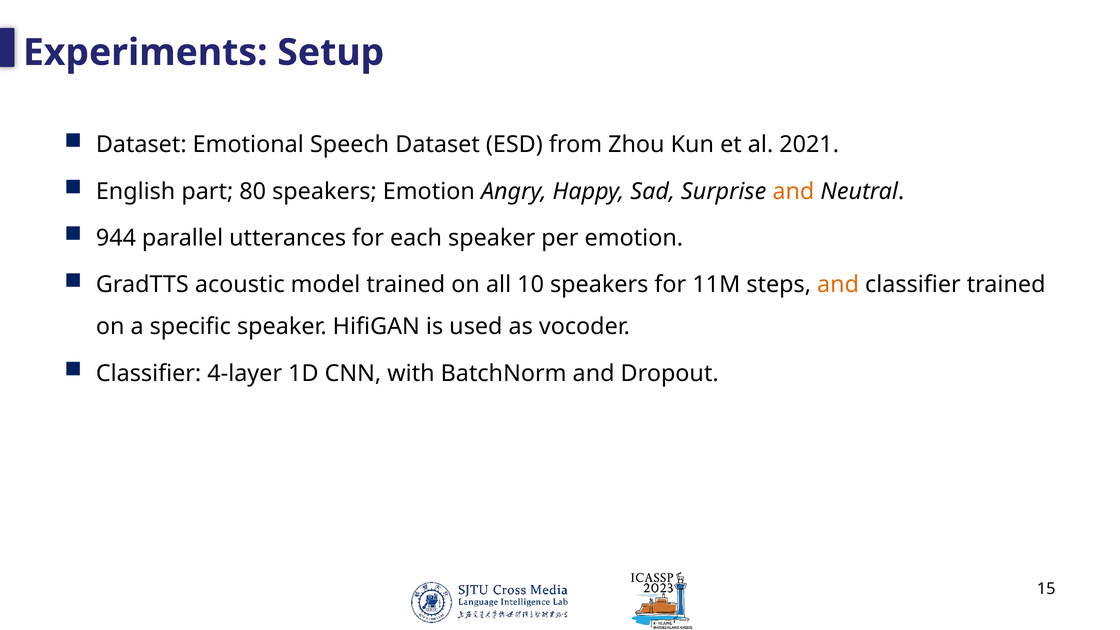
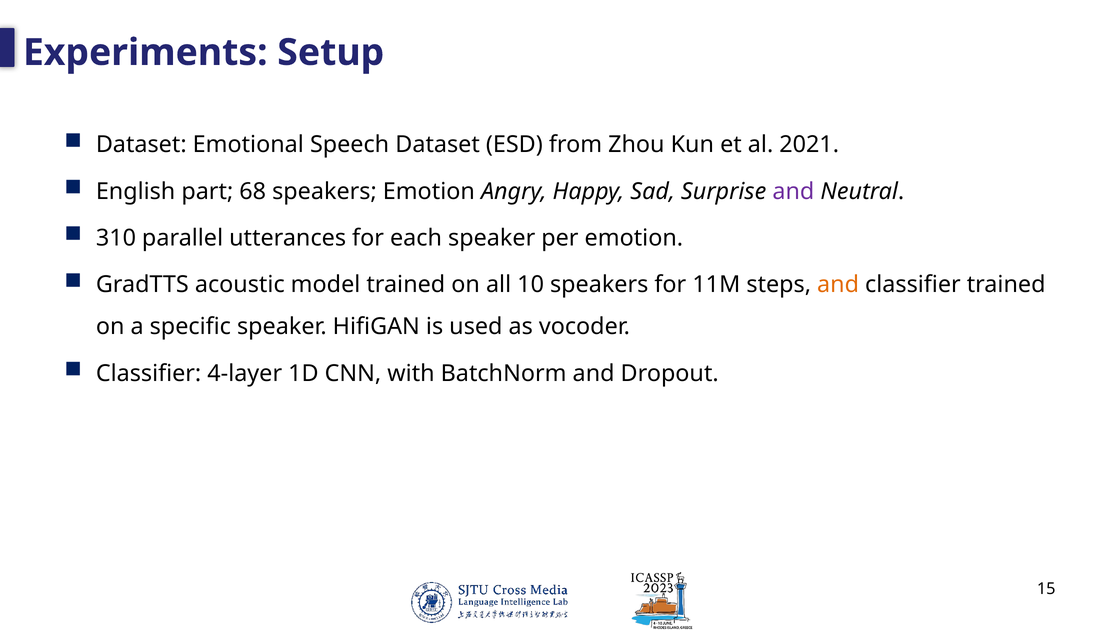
80: 80 -> 68 (253, 191)
and colour: orange -> purple (793, 191)
944: 944 -> 310 (116, 238)
